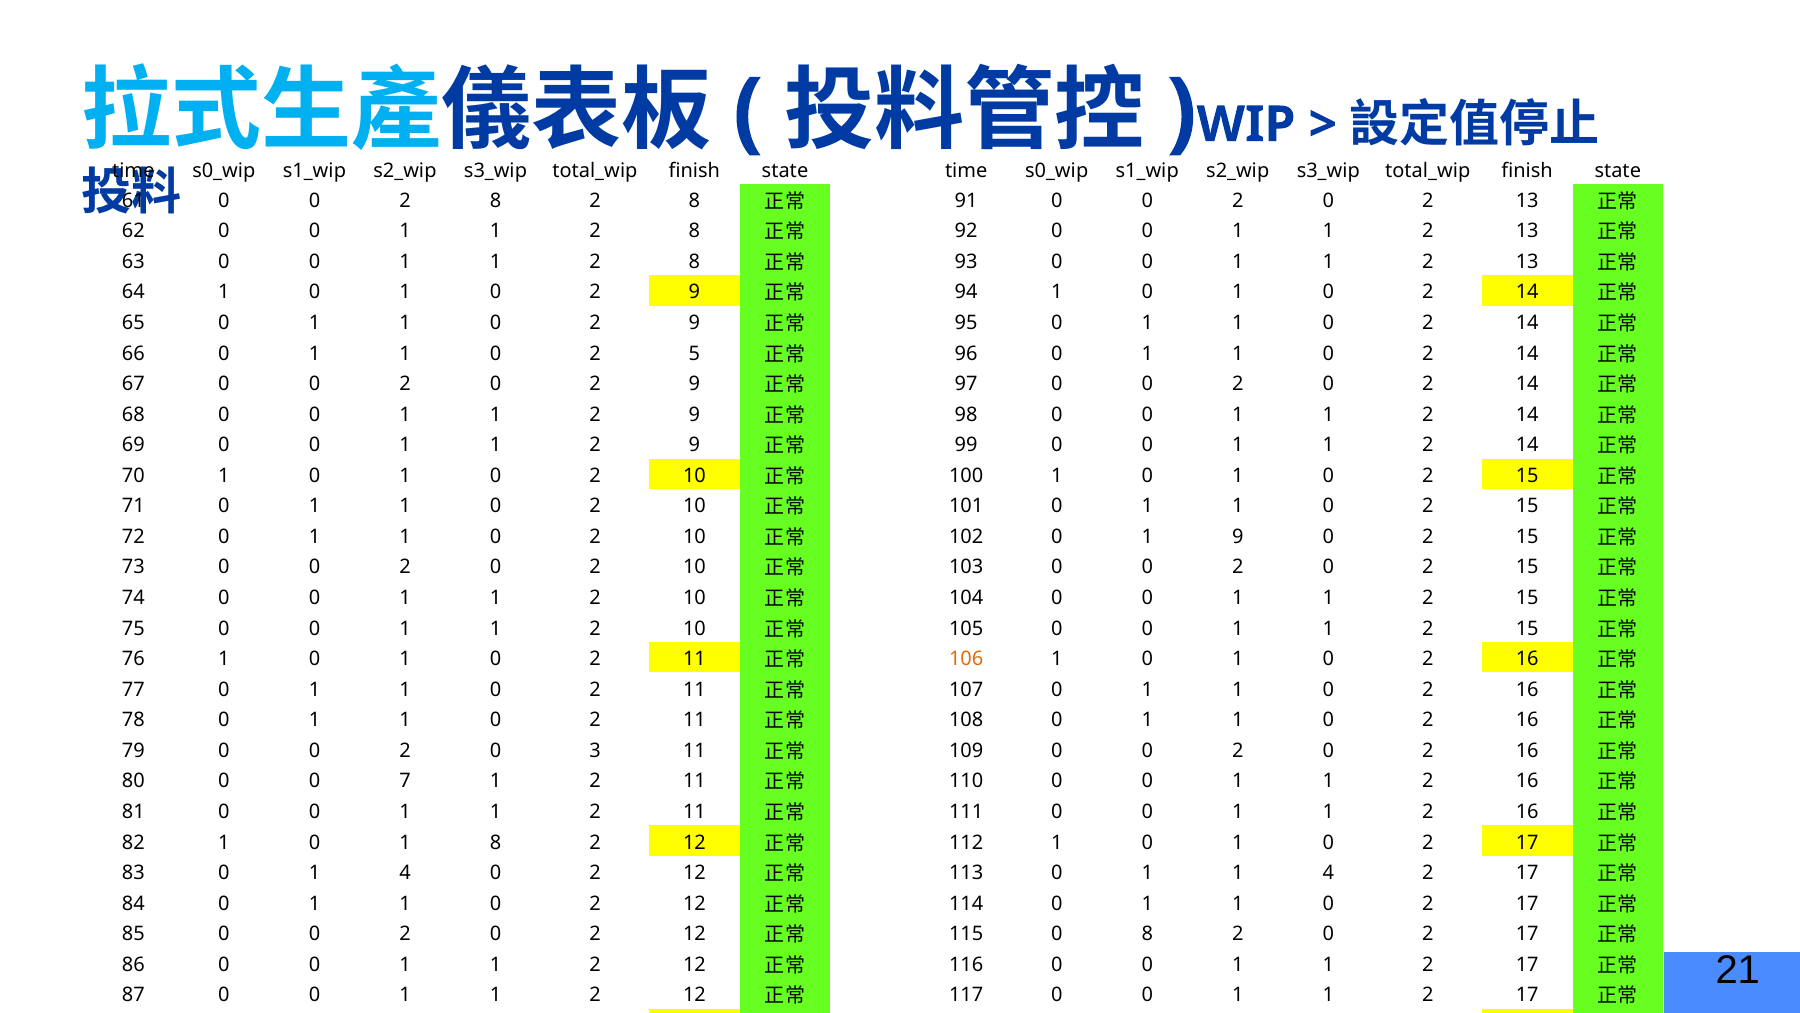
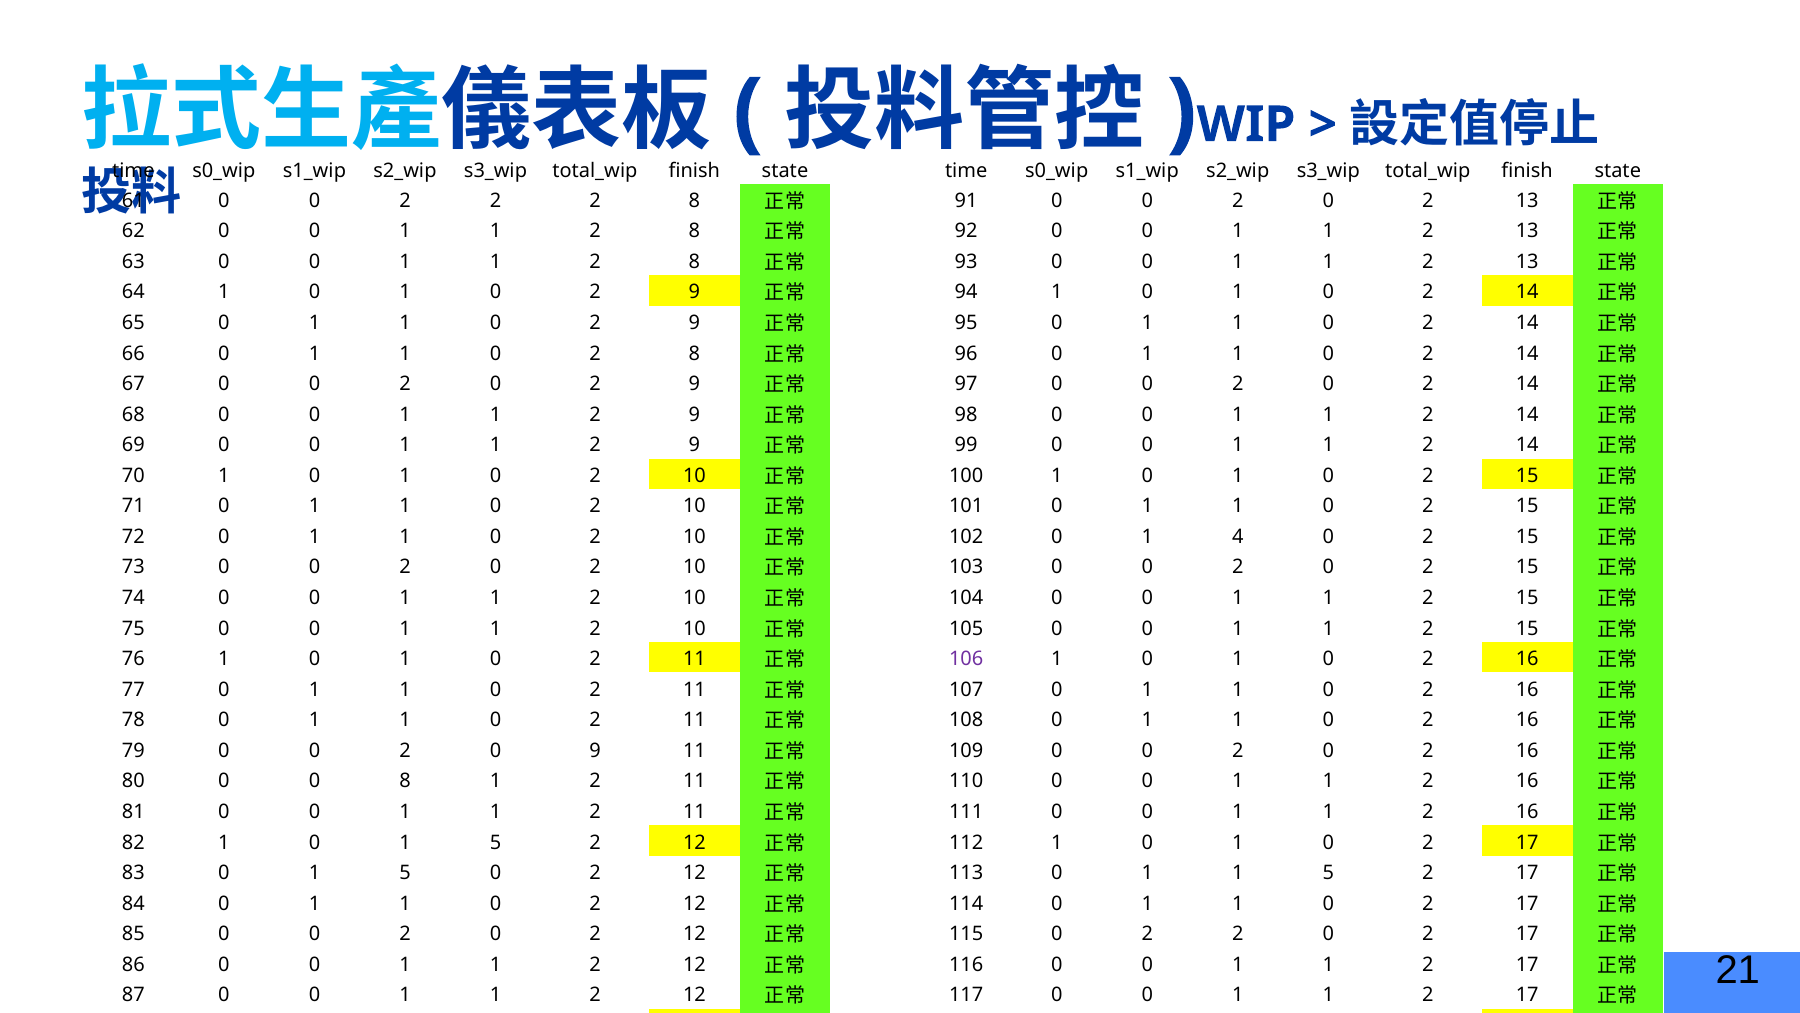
0 0 2 8: 8 -> 2 (496, 201)
0 2 5: 5 -> 8 (694, 353)
1 9: 9 -> 4 (1238, 537)
106 colour: orange -> purple (966, 659)
0 3: 3 -> 9 (595, 750)
0 7: 7 -> 8 (405, 781)
1 0 1 8: 8 -> 5 (496, 842)
83 0 1 4: 4 -> 5 (405, 873)
1 1 4: 4 -> 5 (1328, 873)
115 0 8: 8 -> 2 (1147, 934)
